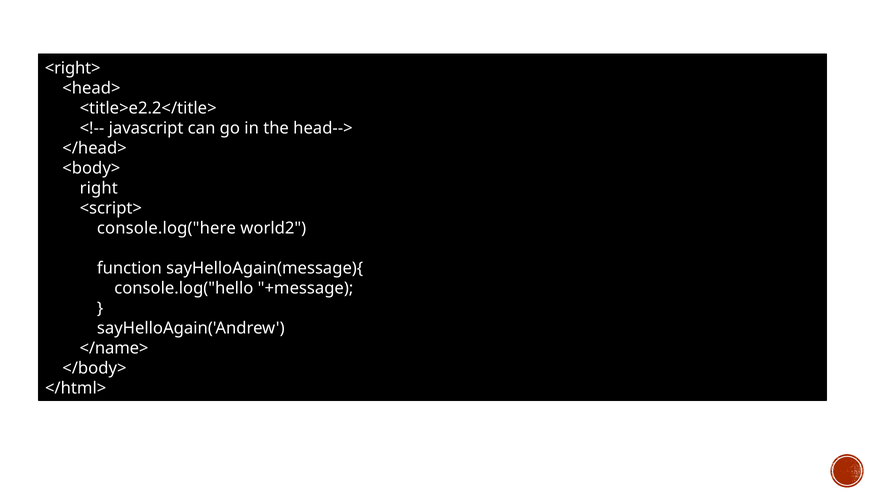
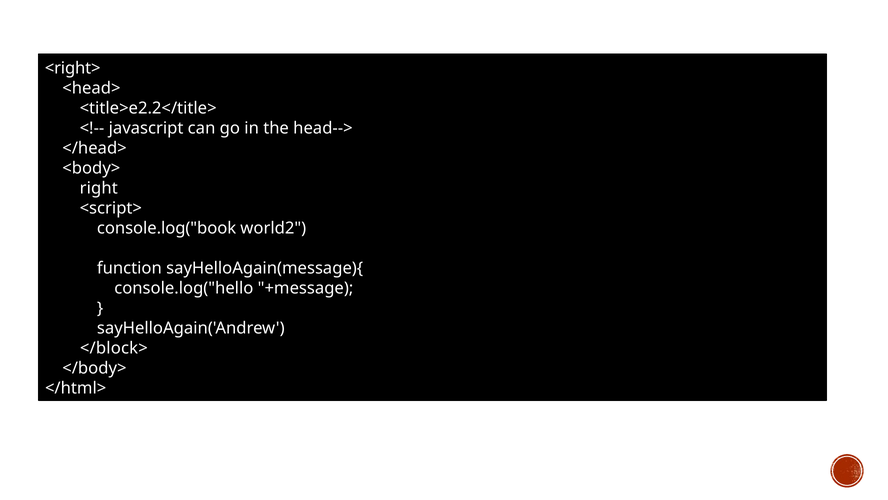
console.log("here: console.log("here -> console.log("book (167, 228)
</name>: </name> -> </block> (114, 348)
